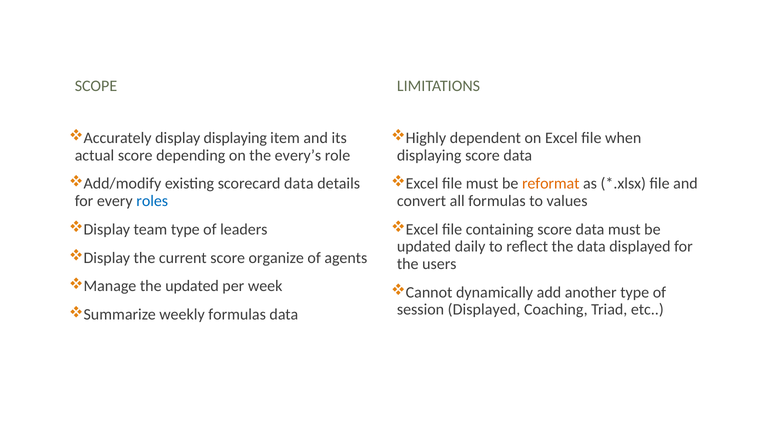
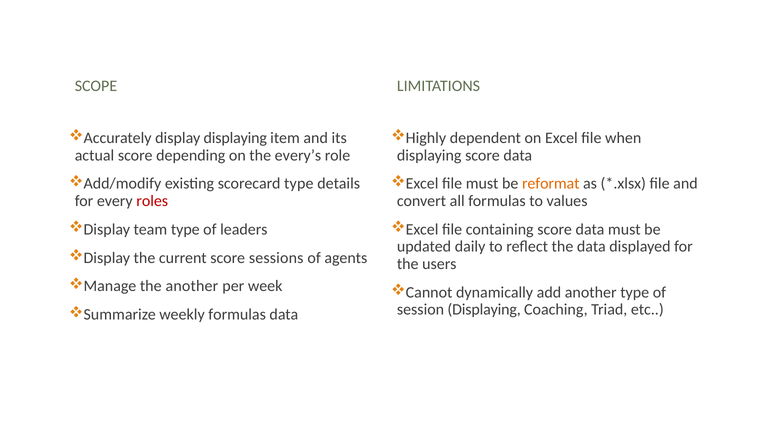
scorecard data: data -> type (299, 184)
roles colour: blue -> red (152, 201)
organize: organize -> sessions (276, 258)
the updated: updated -> another (192, 286)
session Displayed: Displayed -> Displaying (484, 310)
